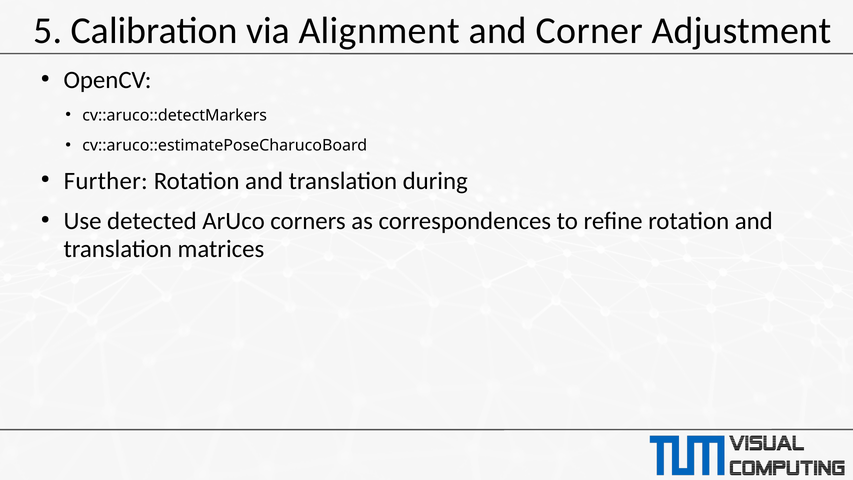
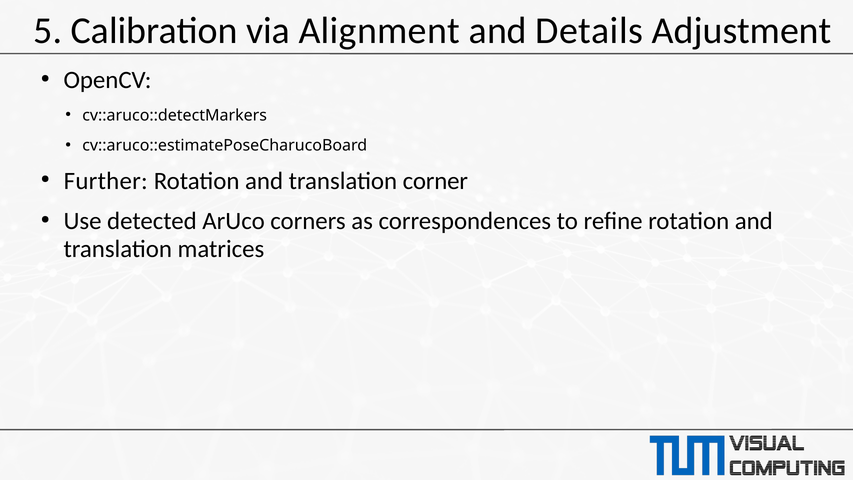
Corner: Corner -> Details (589, 31)
during: during -> corner (435, 181)
